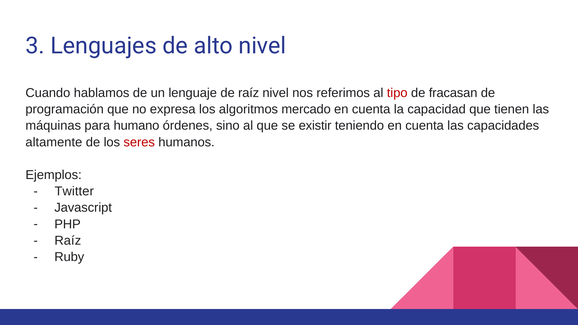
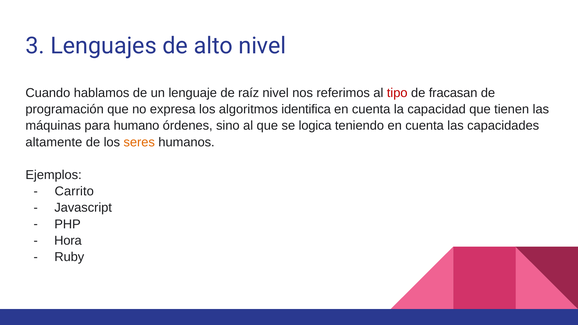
mercado: mercado -> identifica (306, 109)
existir: existir -> logica (315, 126)
seres colour: red -> orange (139, 142)
Twitter: Twitter -> Carrito (74, 191)
Raíz: Raíz -> Hora (68, 241)
